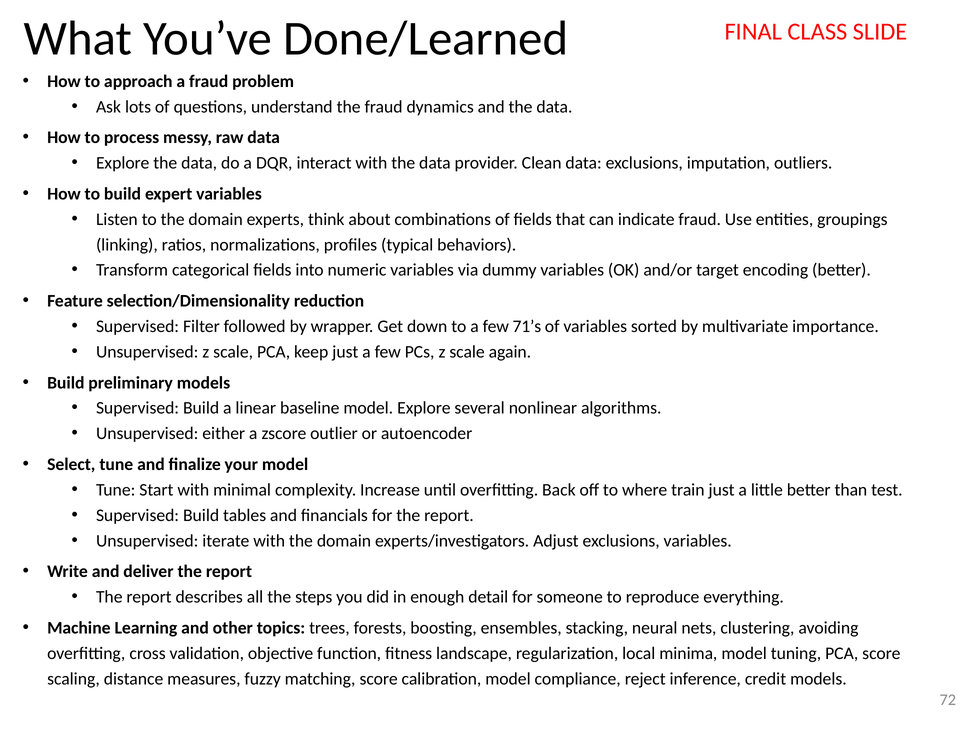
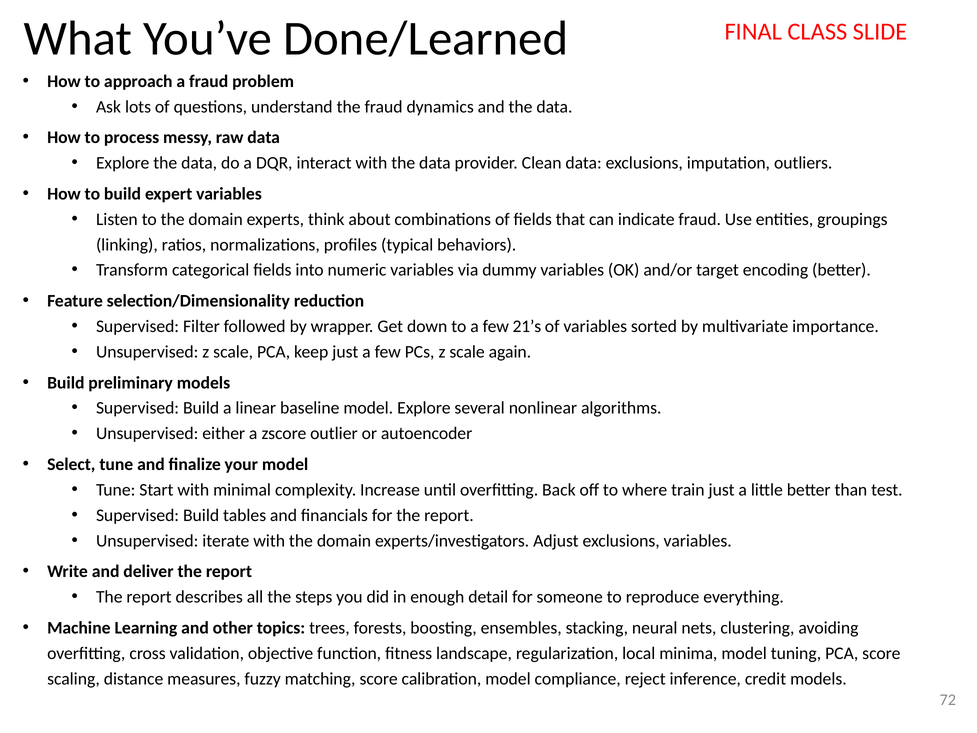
71’s: 71’s -> 21’s (527, 326)
